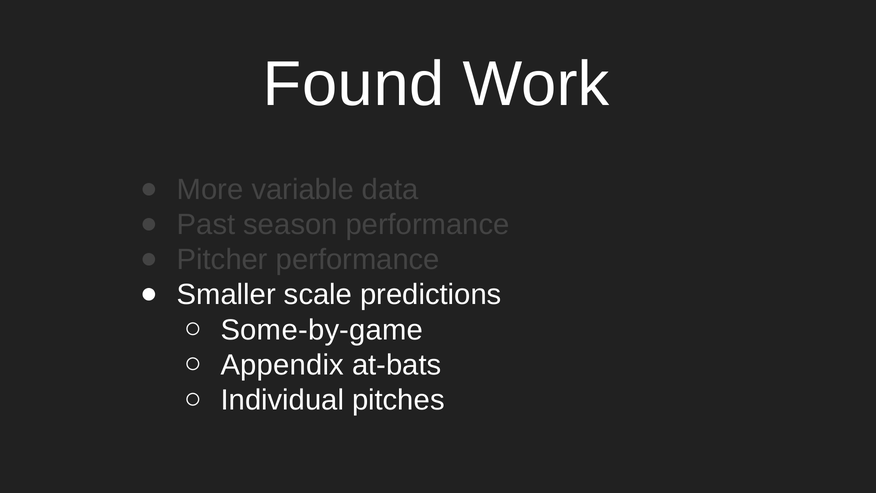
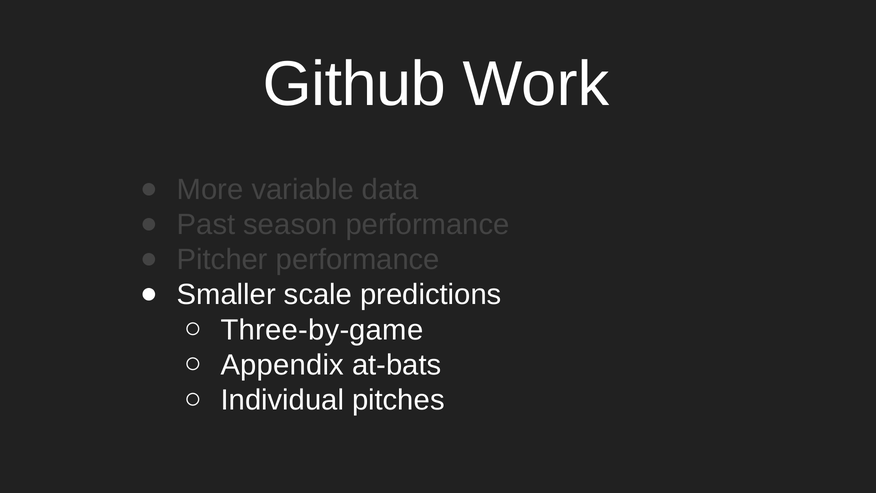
Found: Found -> Github (354, 84)
Some-by-game: Some-by-game -> Three-by-game (322, 330)
